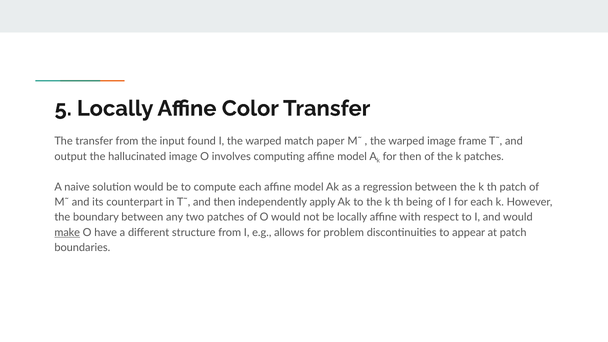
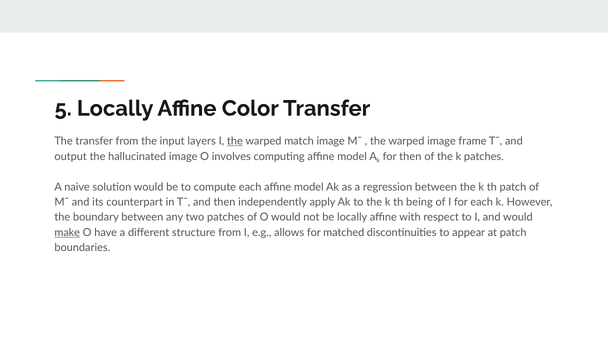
found: found -> layers (202, 141)
the underline: none -> present (235, 141)
match paper: paper -> image (331, 141)
problem: problem -> matched (344, 233)
